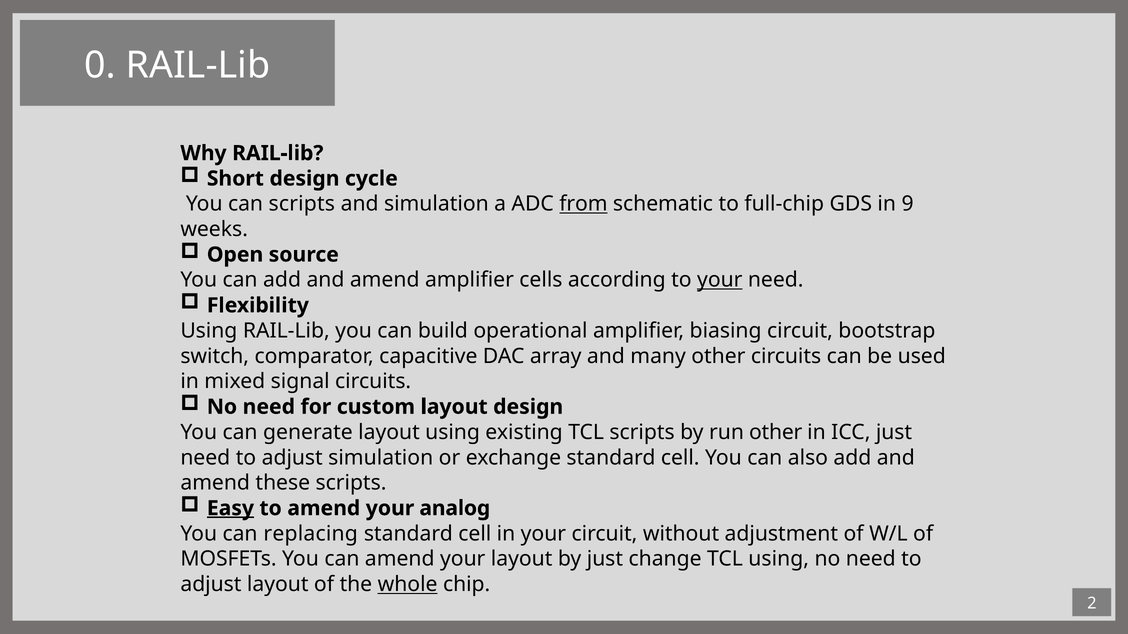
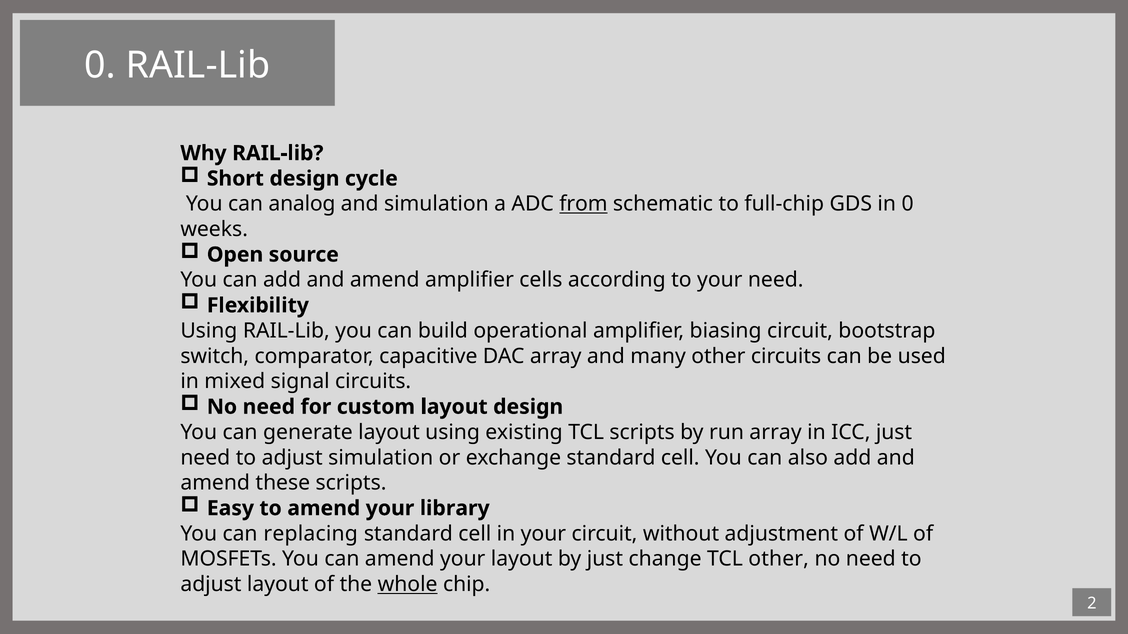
can scripts: scripts -> analog (302, 204)
in 9: 9 -> 0 (908, 204)
your underline: present -> none (720, 280)
run other: other -> array (776, 433)
Easy underline: present -> none (230, 509)
analog: analog -> library (455, 509)
TCL using: using -> other (779, 559)
